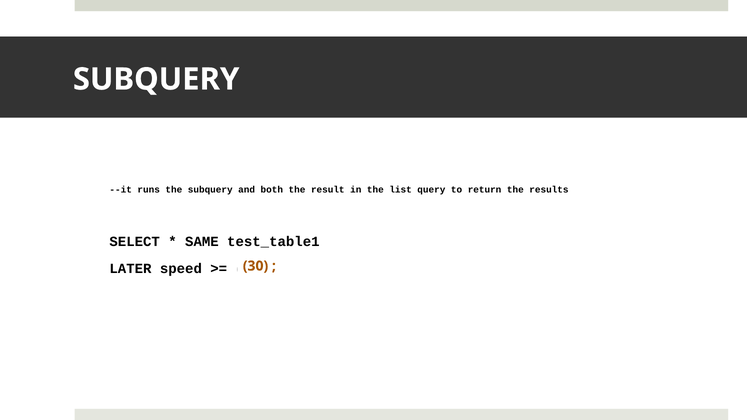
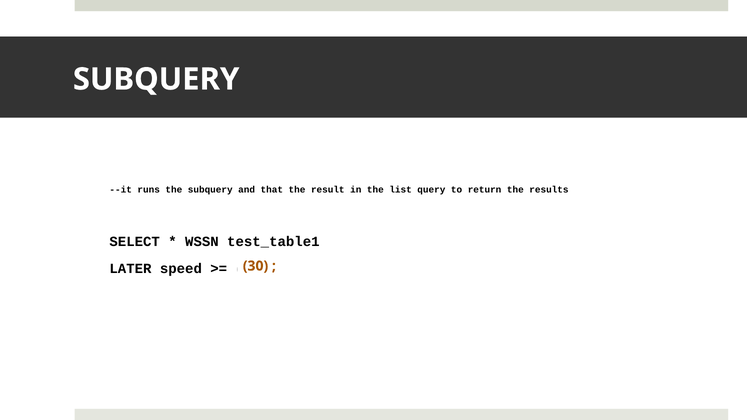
both: both -> that (272, 190)
SAME: SAME -> WSSN (202, 242)
